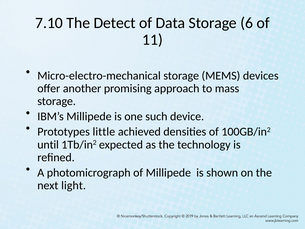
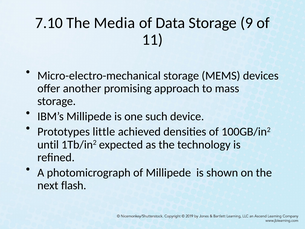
Detect: Detect -> Media (114, 23)
6: 6 -> 9 (247, 23)
light: light -> flash (74, 185)
